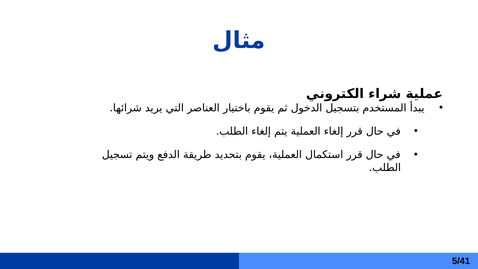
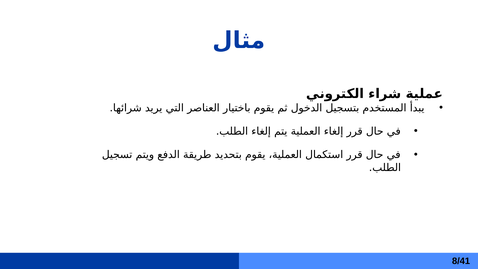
5/41: 5/41 -> 8/41 (461, 261)
